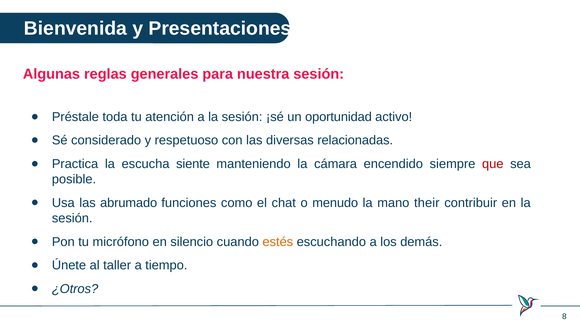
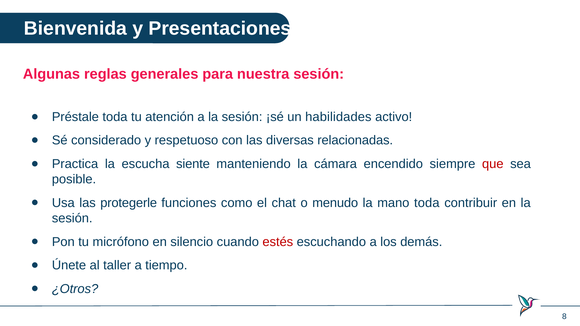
oportunidad: oportunidad -> habilidades (338, 117)
abrumado: abrumado -> protegerle (129, 203)
mano their: their -> toda (427, 203)
estés colour: orange -> red (278, 242)
